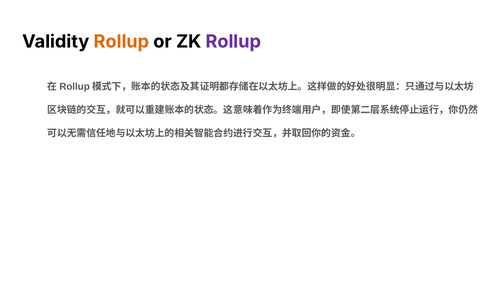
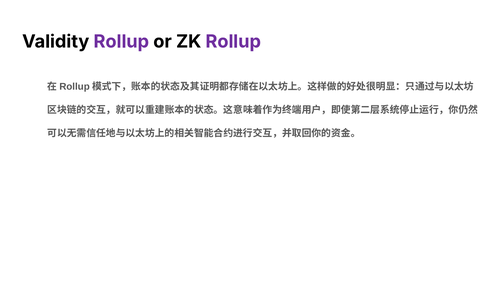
Rollup colour: orange -> purple (121, 42)
